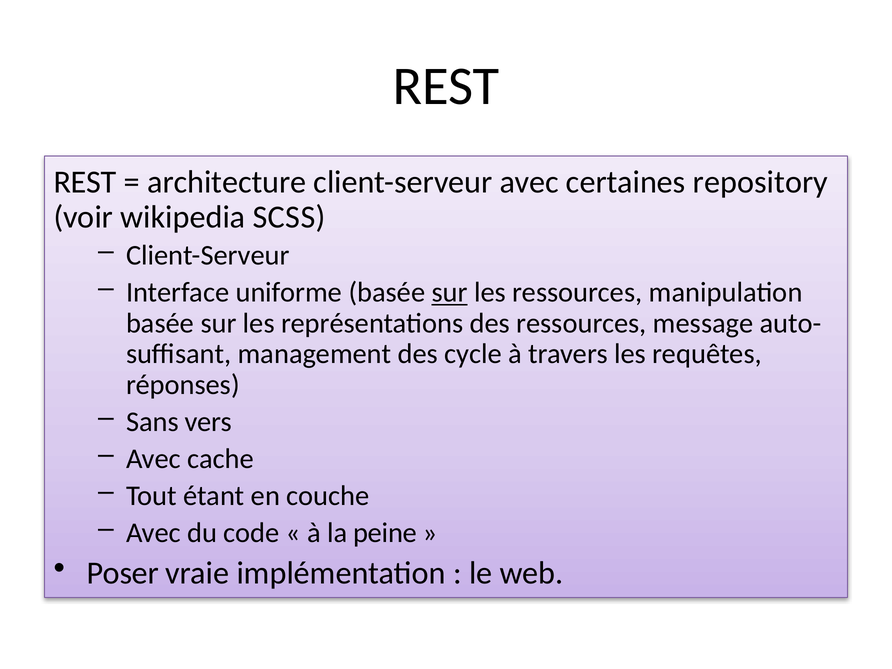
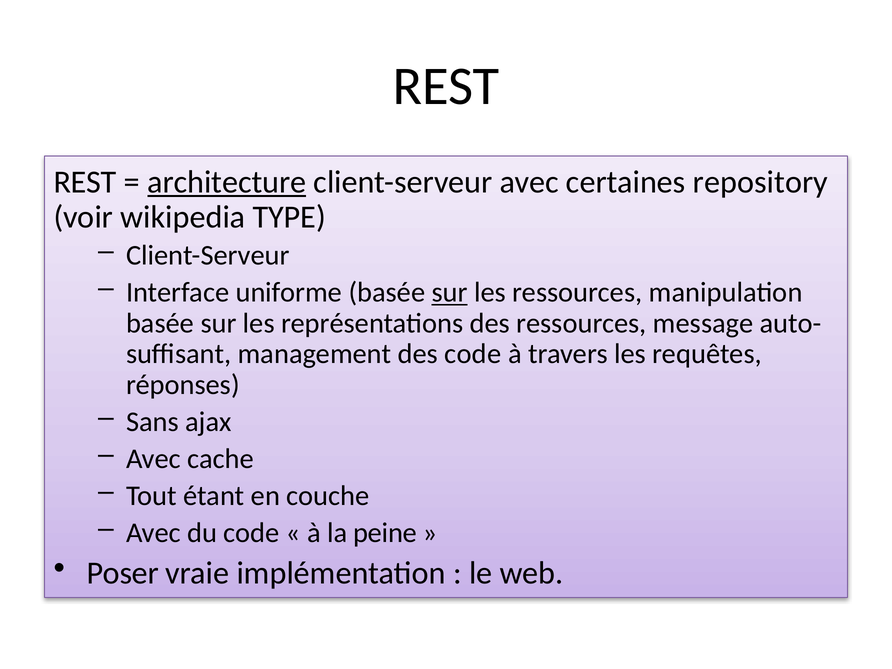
architecture underline: none -> present (227, 182)
SCSS: SCSS -> TYPE (289, 217)
des cycle: cycle -> code (473, 354)
vers: vers -> ajax (208, 422)
